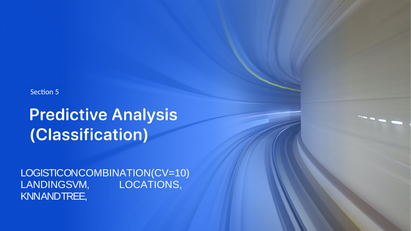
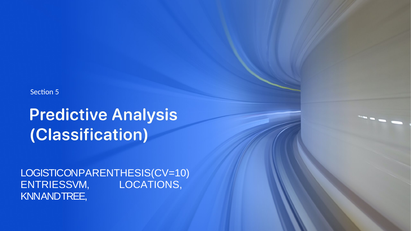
COMBINATION(CV=10: COMBINATION(CV=10 -> PARENTHESIS(CV=10 (134, 173)
LANDING: LANDING -> ENTRIES (43, 185)
